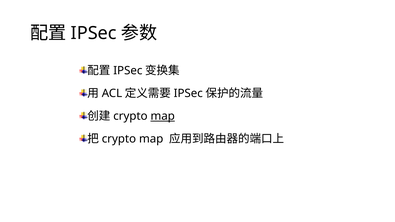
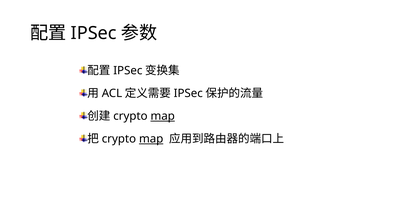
map underline: none -> present (151, 139)
